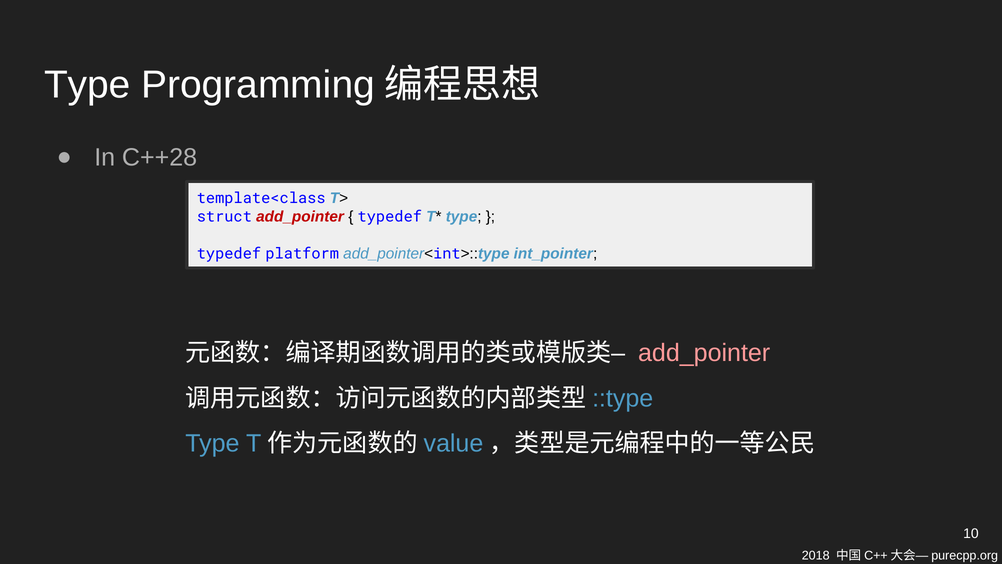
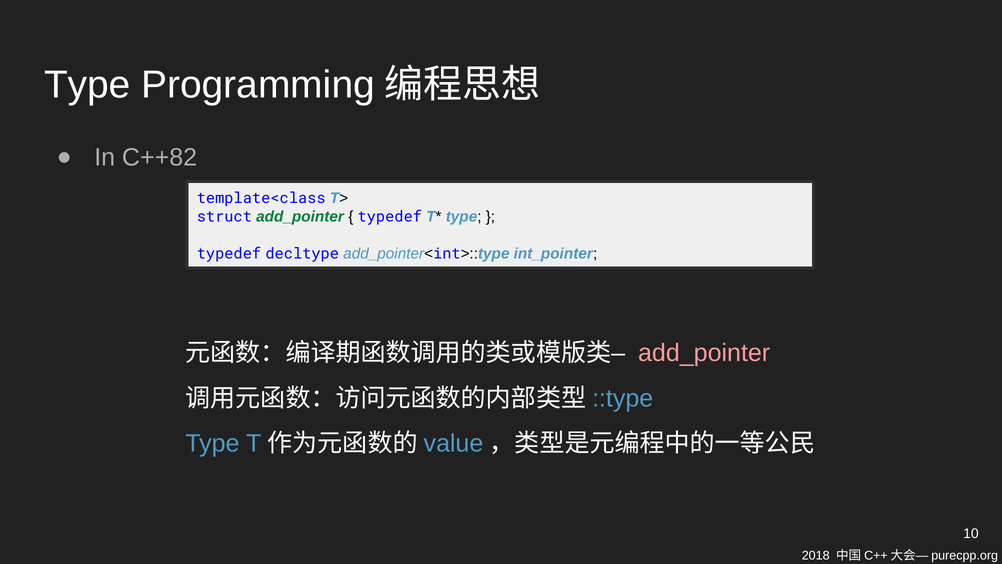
C++28: C++28 -> C++82 (160, 158)
add_pointer colour: red -> green (300, 217)
platform: platform -> decltype (302, 253)
